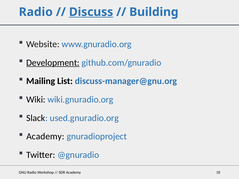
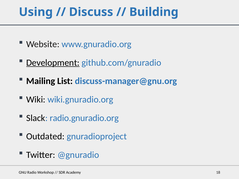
Radio: Radio -> Using (36, 12)
Discuss underline: present -> none (91, 12)
used.gnuradio.org: used.gnuradio.org -> radio.gnuradio.org (84, 118)
Academy: Academy -> Outdated (45, 137)
